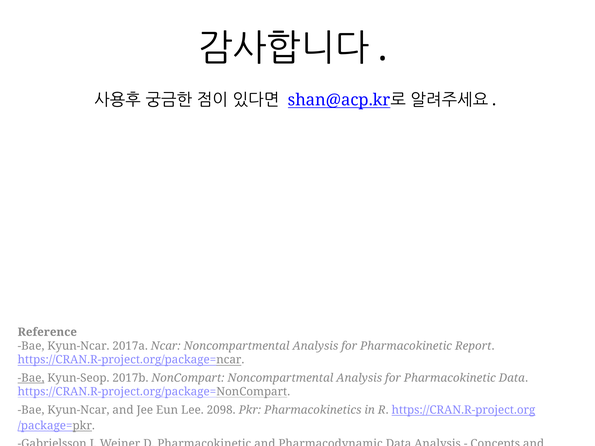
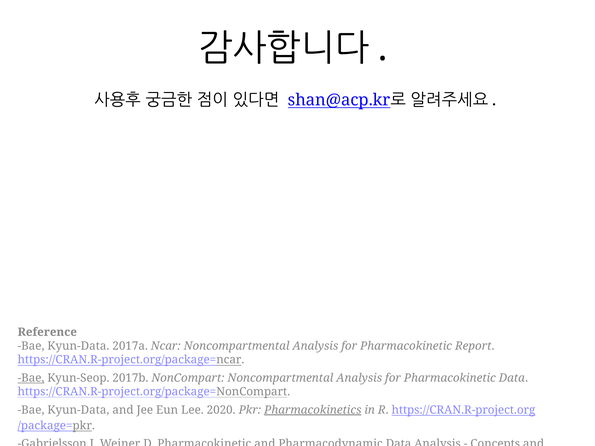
Kyun-Ncar: Kyun-Ncar -> Kyun-Data (78, 346)
Kyun-Ncar: Kyun-Ncar -> Kyun-Data (78, 410)
2098: 2098 -> 2020 (221, 410)
Pharmacokinetics underline: none -> present (313, 410)
